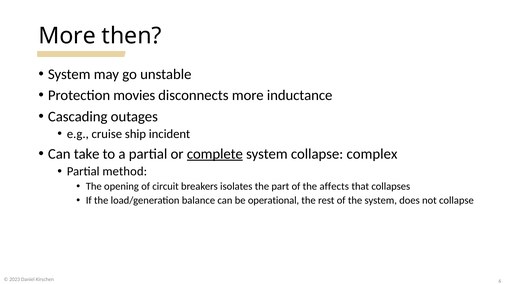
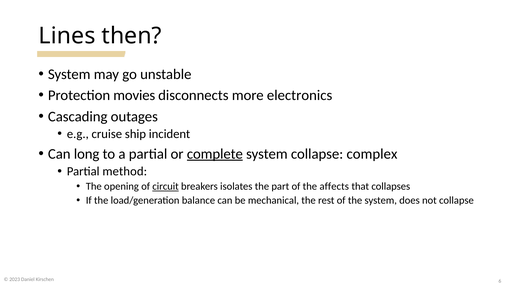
More: More -> Lines (67, 36)
inductance: inductance -> electronics (300, 95)
take: take -> long (87, 154)
circuit underline: none -> present (166, 187)
operational: operational -> mechanical (273, 200)
